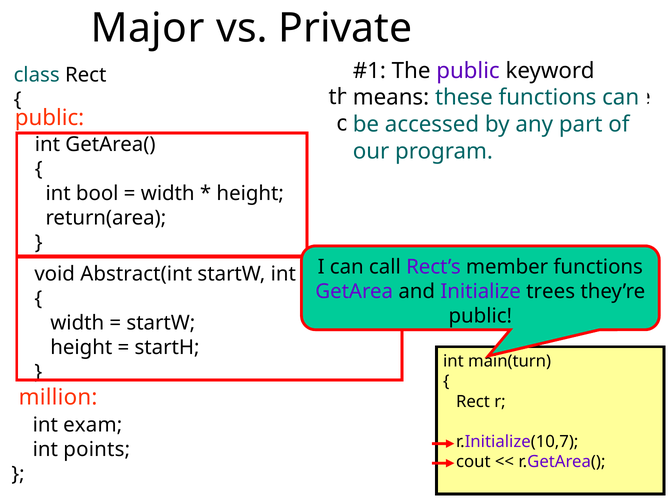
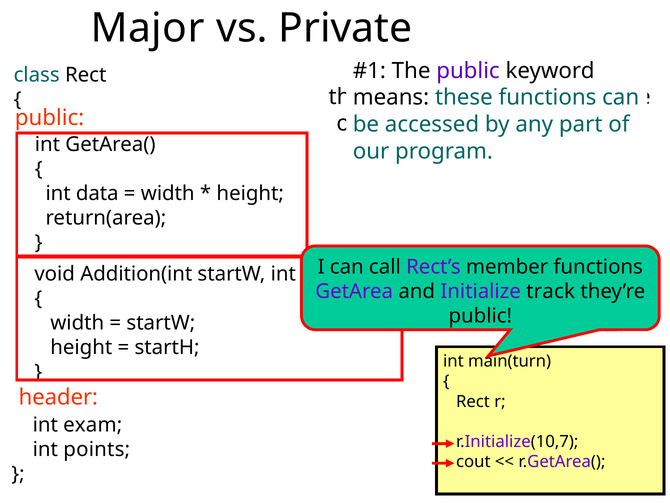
bool: bool -> data (97, 193)
Abstract(int: Abstract(int -> Addition(int (136, 273)
trees: trees -> track (551, 291)
million: million -> header (58, 397)
